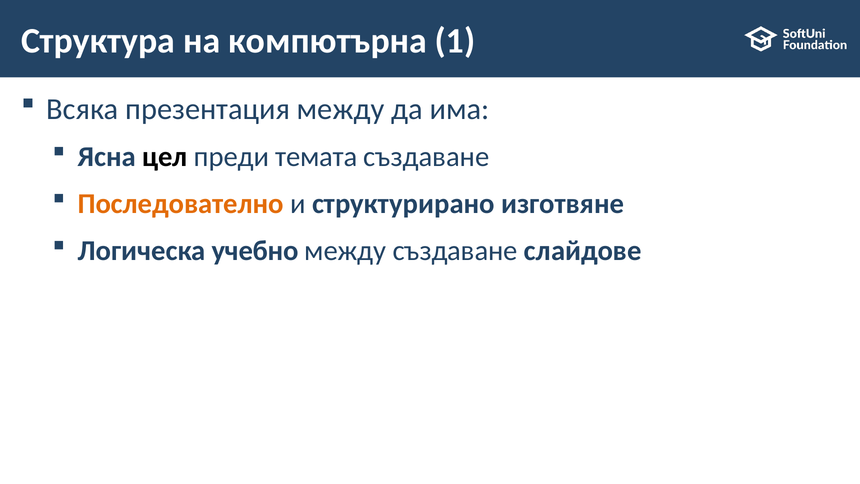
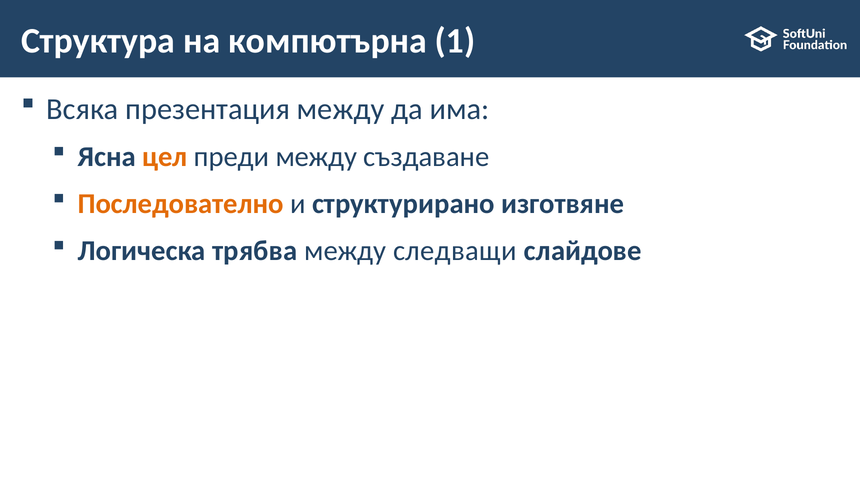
цел colour: black -> orange (165, 157)
преди темата: темата -> между (316, 157)
учебно: учебно -> трябва (255, 251)
между създаване: създаване -> следващи (455, 251)
